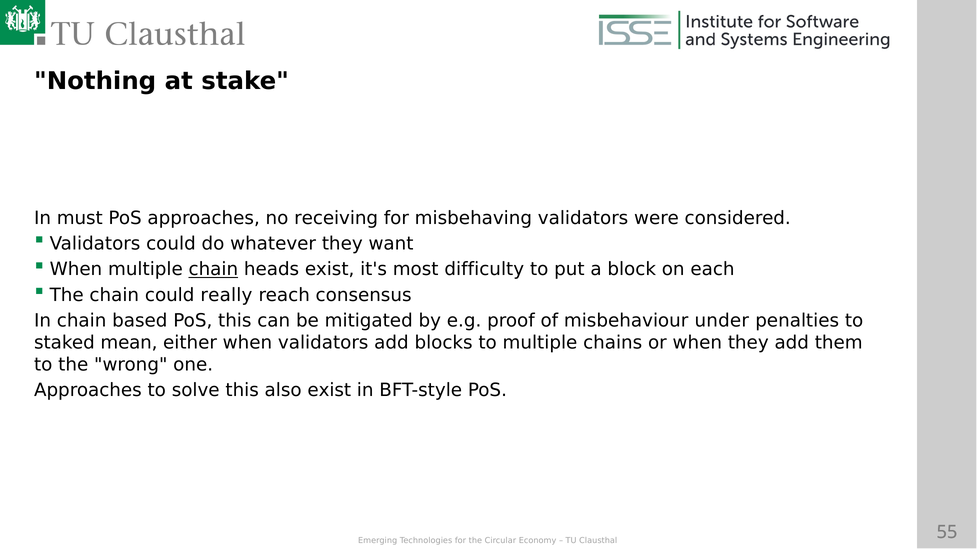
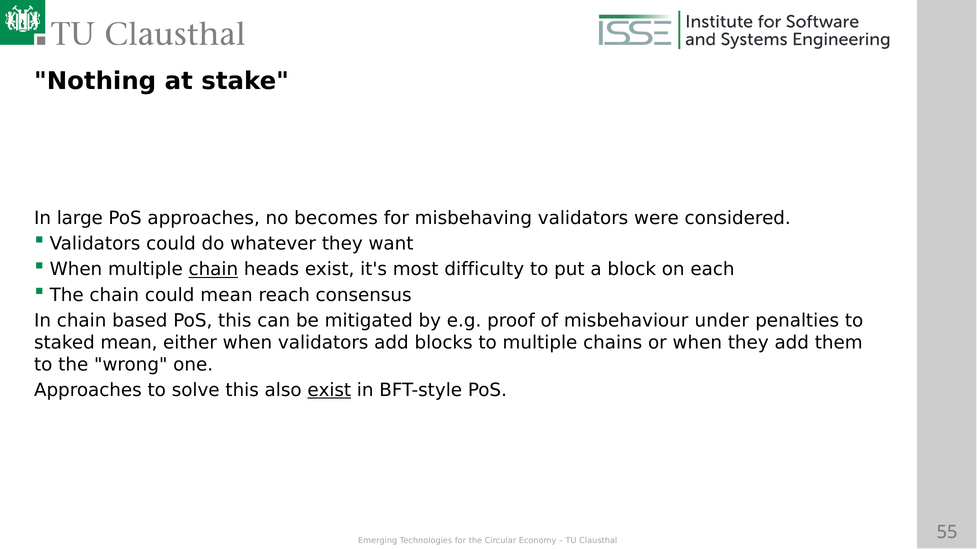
must: must -> large (80, 218)
receiving: receiving -> becomes (336, 218)
could really: really -> mean (226, 295)
exist underline: none -> present (329, 391)
